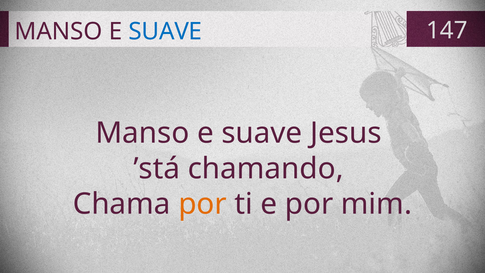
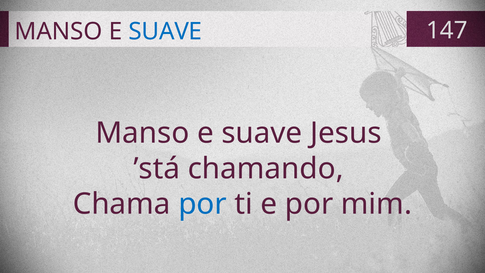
por colour: orange -> blue (203, 204)
